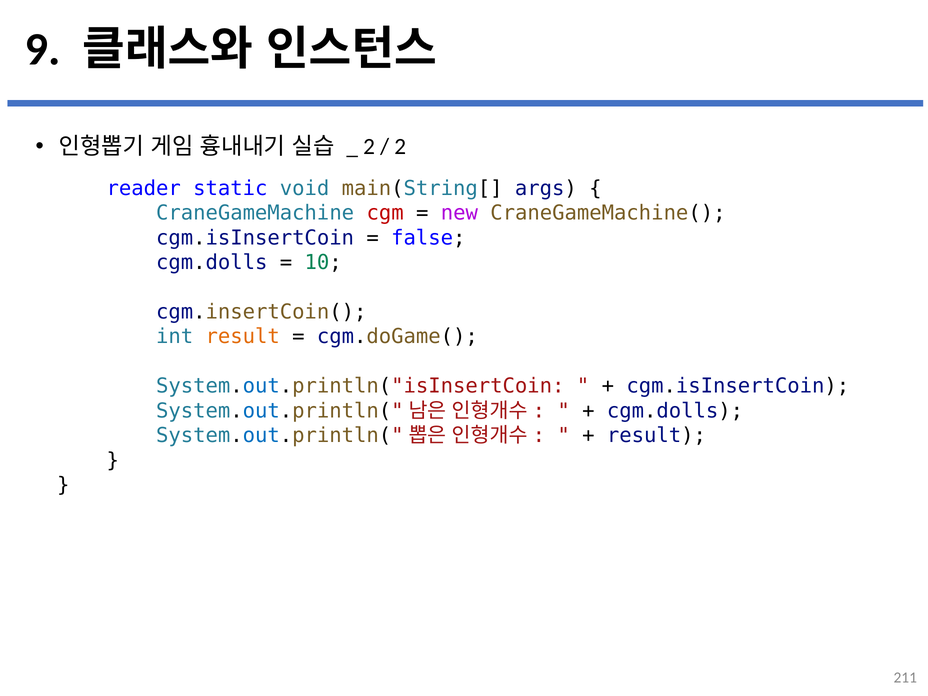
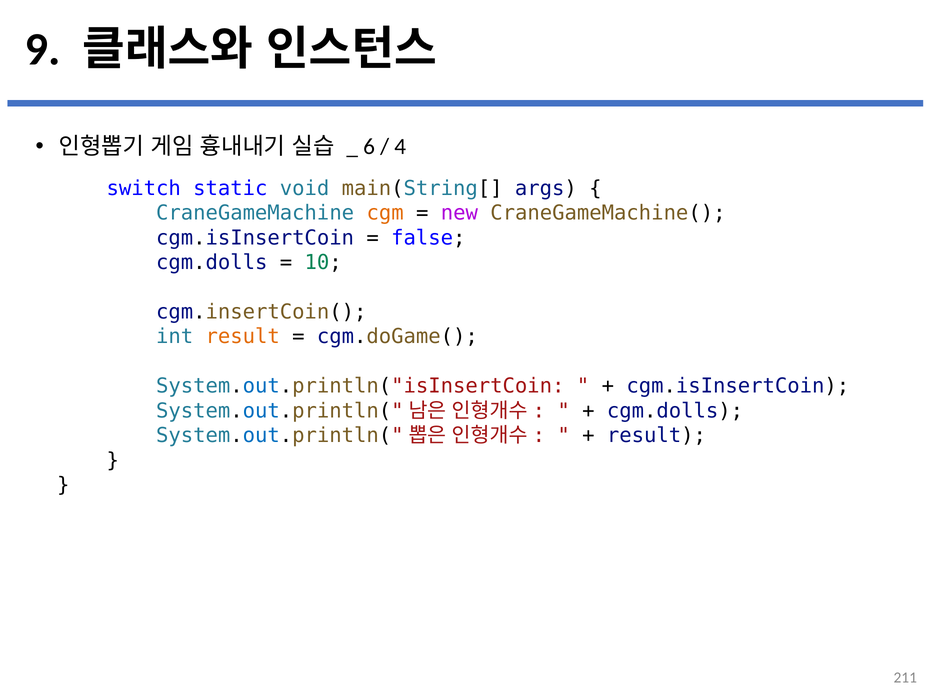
2: 2 -> 6 (369, 147)
2: 2 -> 4 (400, 147)
reader: reader -> switch (144, 188)
cgm colour: red -> orange (385, 213)
